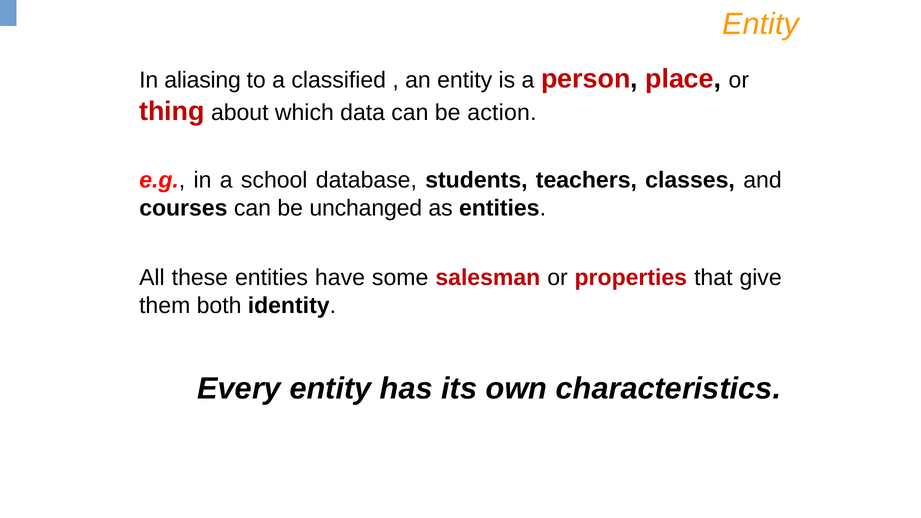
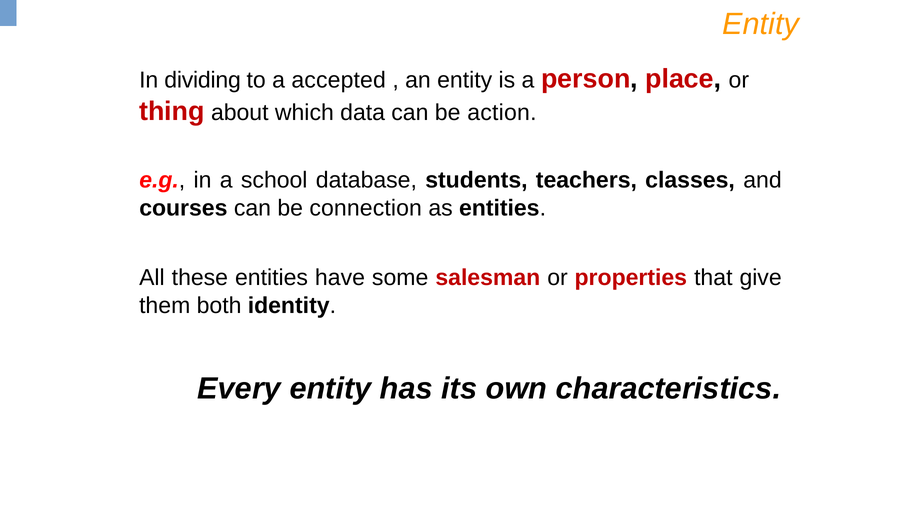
aliasing: aliasing -> dividing (203, 80)
classified: classified -> accepted (339, 80)
unchanged: unchanged -> connection (366, 208)
